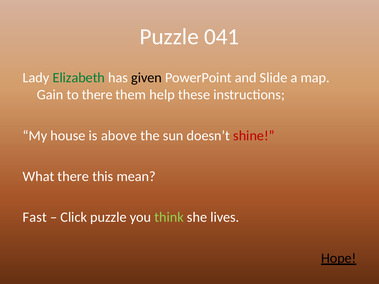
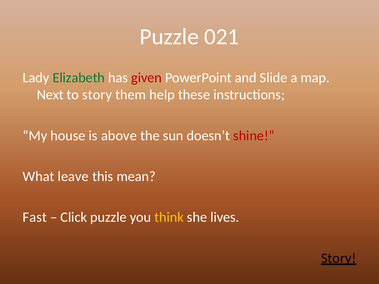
041: 041 -> 021 (222, 37)
given colour: black -> red (147, 78)
Gain: Gain -> Next (50, 95)
to there: there -> story (97, 95)
What there: there -> leave (73, 177)
think colour: light green -> yellow (169, 217)
Hope: Hope -> Story (339, 258)
